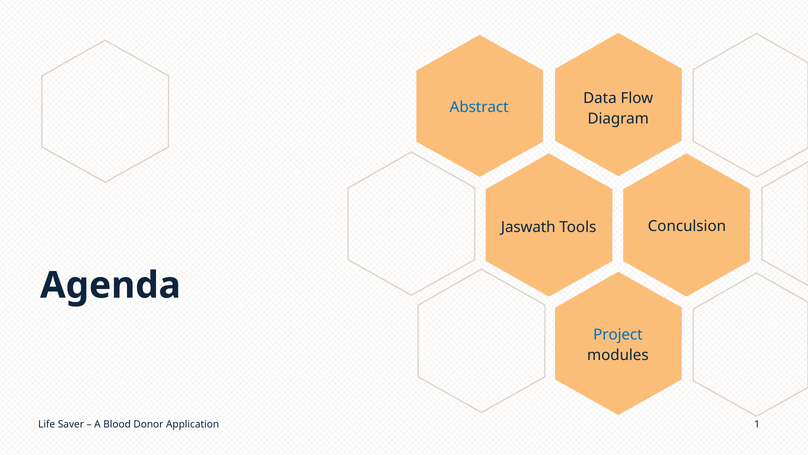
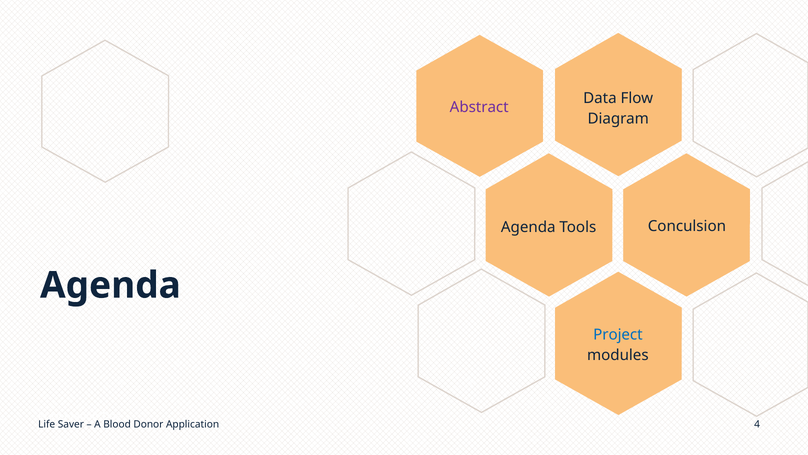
Abstract colour: blue -> purple (479, 107)
Jaswath: Jaswath -> Agenda (528, 227)
1: 1 -> 4 (757, 424)
